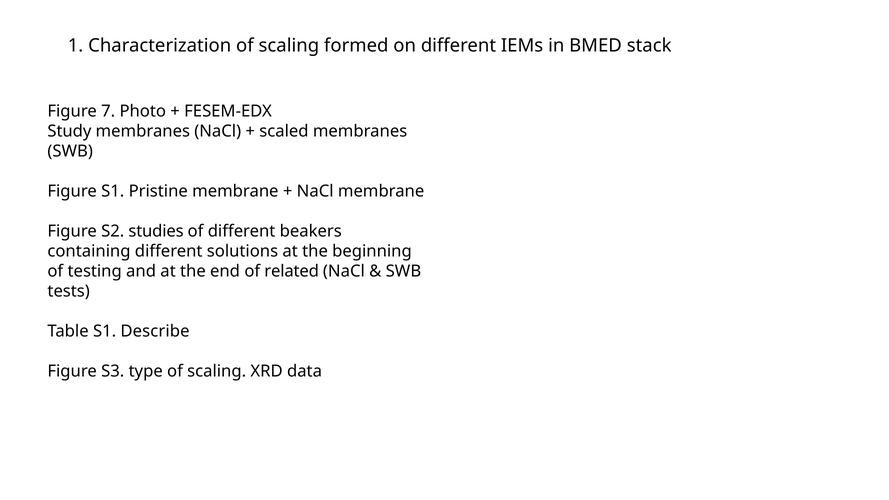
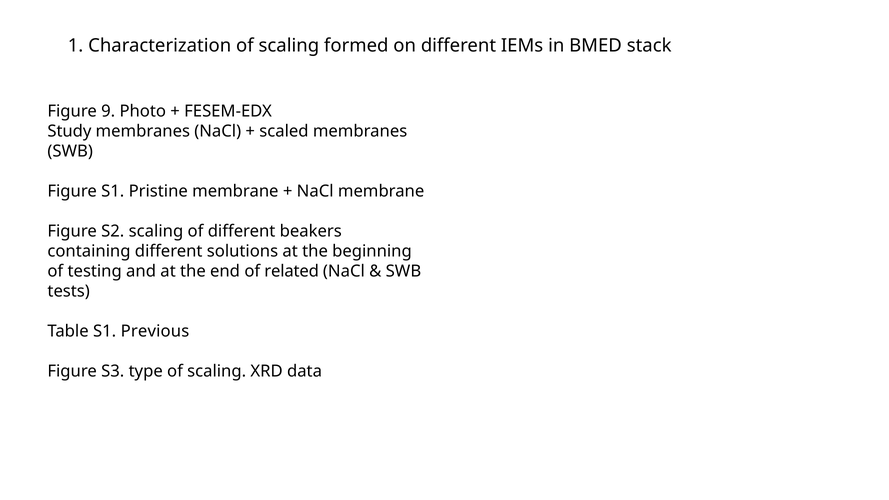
7: 7 -> 9 (108, 111)
S2 studies: studies -> scaling (156, 231)
Describe: Describe -> Previous (155, 331)
